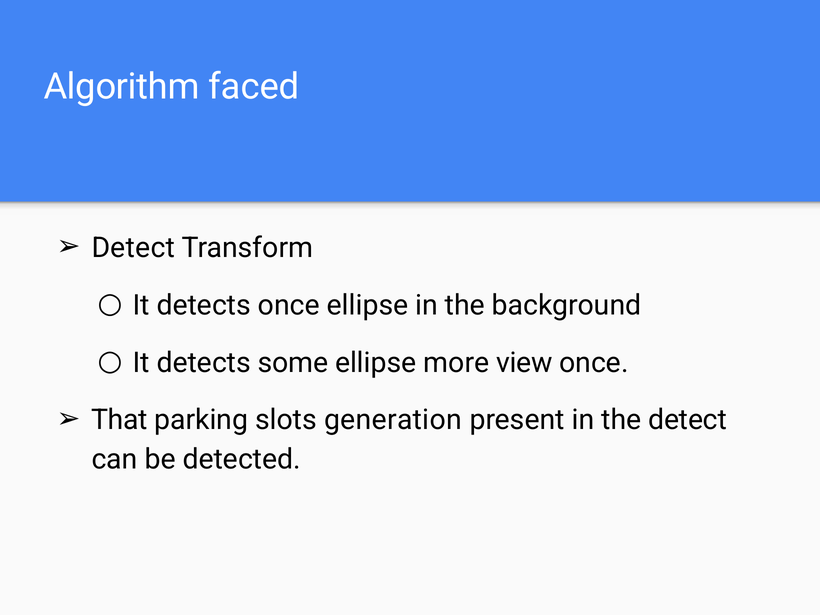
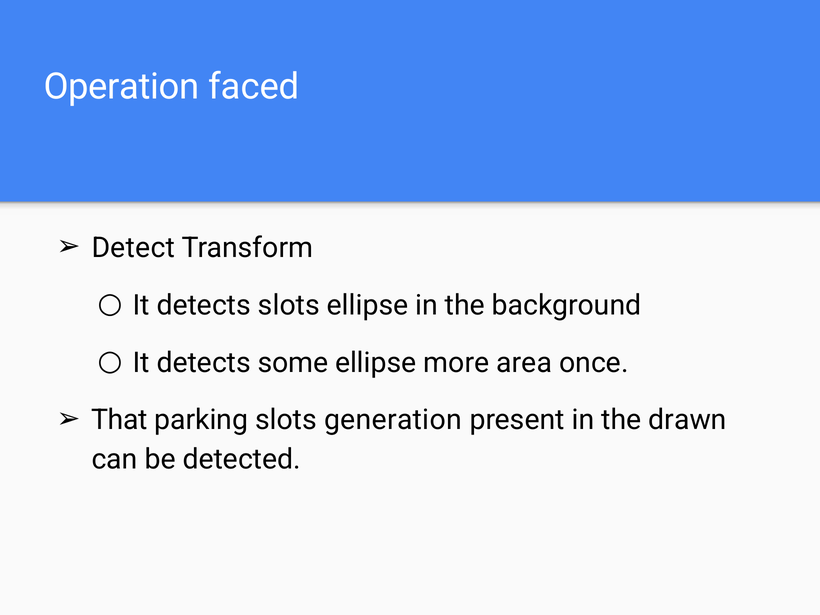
Algorithm: Algorithm -> Operation (122, 87)
detects once: once -> slots (289, 305)
view: view -> area (524, 363)
the detect: detect -> drawn (687, 420)
